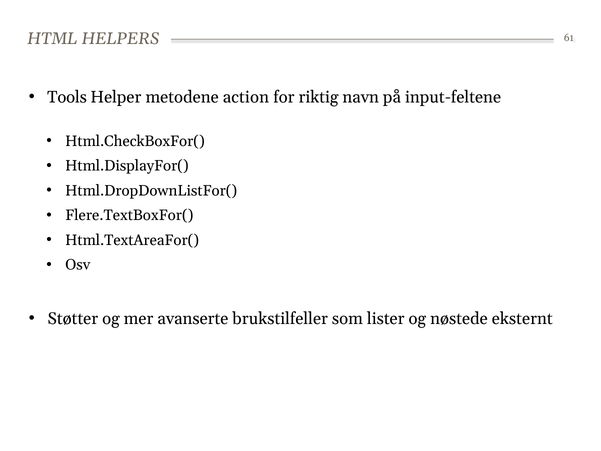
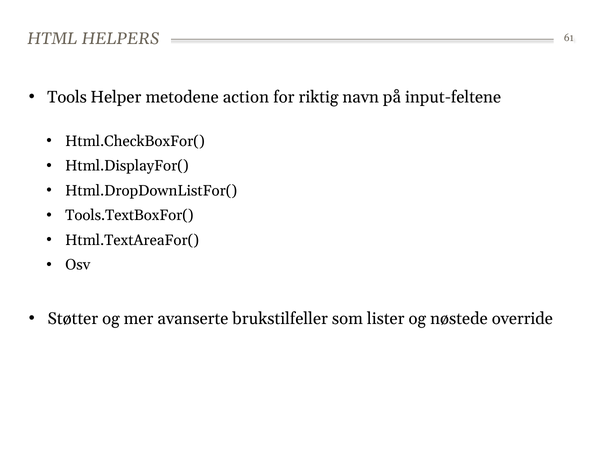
Flere.TextBoxFor(: Flere.TextBoxFor( -> Tools.TextBoxFor( (129, 215)
eksternt: eksternt -> override (522, 319)
